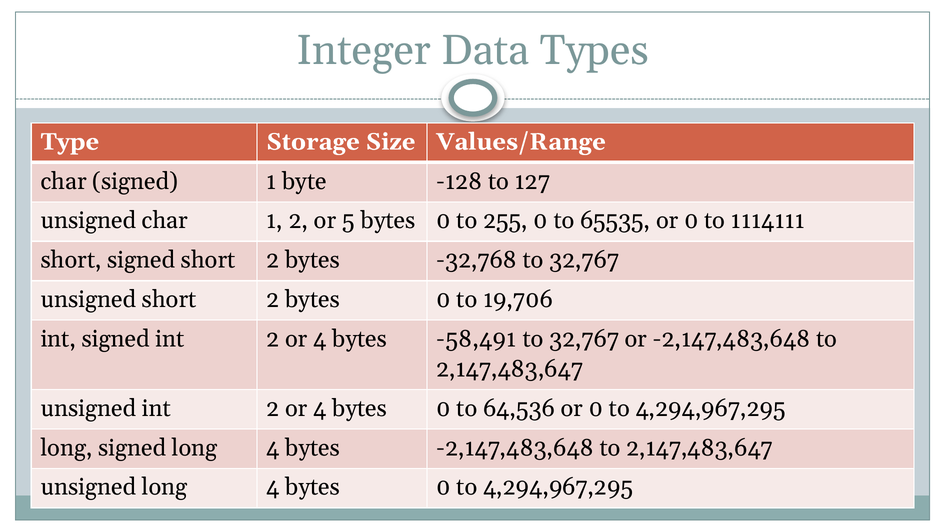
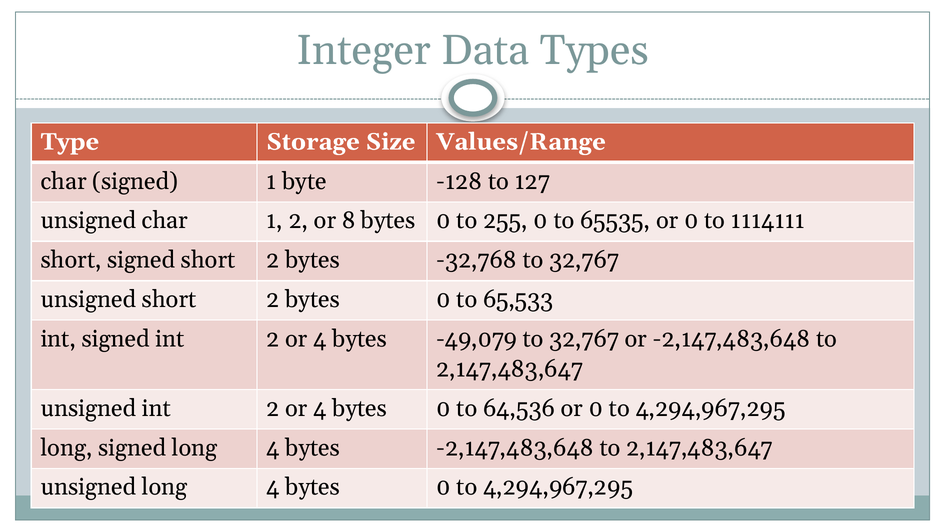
5: 5 -> 8 (349, 221)
19,706: 19,706 -> 65,533 (518, 300)
-58,491: -58,491 -> -49,079 (477, 339)
